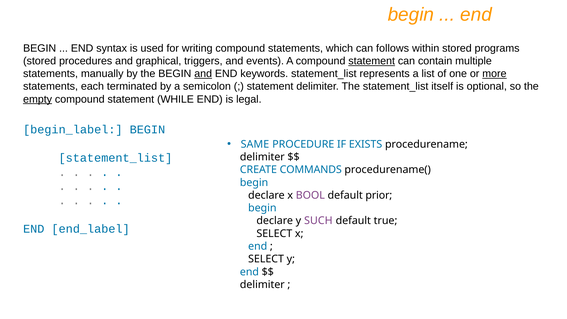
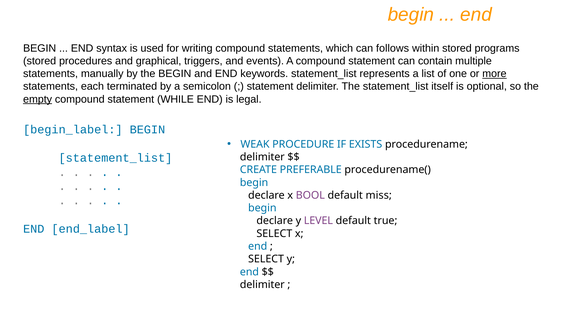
statement underline: present -> none (372, 61)
and underline: present -> none (203, 74)
SAME: SAME -> WEAK (255, 144)
COMMANDS: COMMANDS -> PREFERABLE (311, 170)
prior: prior -> miss (379, 195)
SUCH: SUCH -> LEVEL (318, 221)
